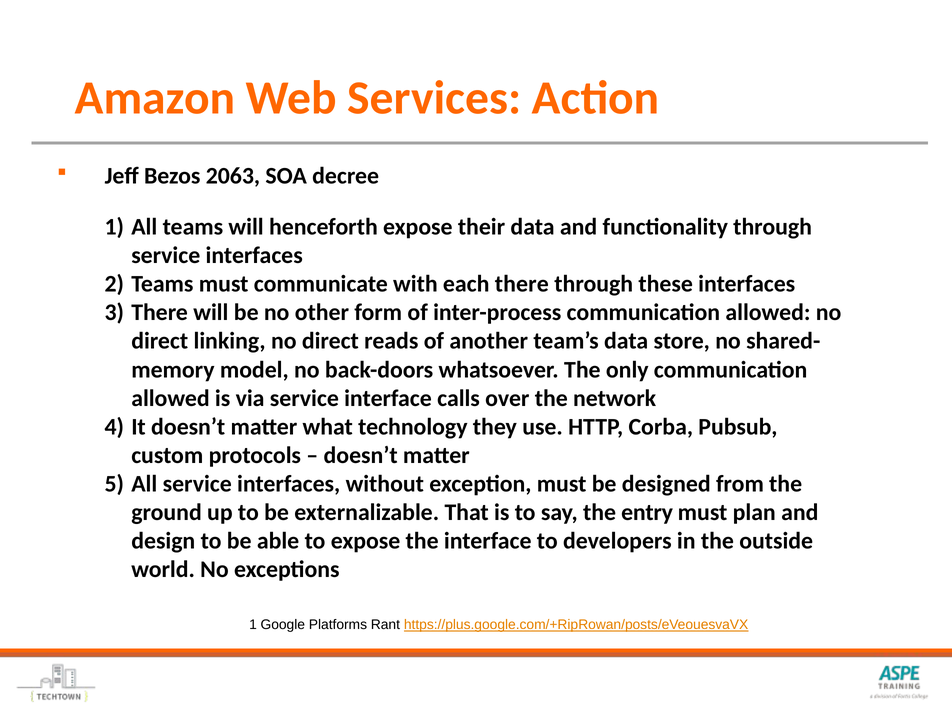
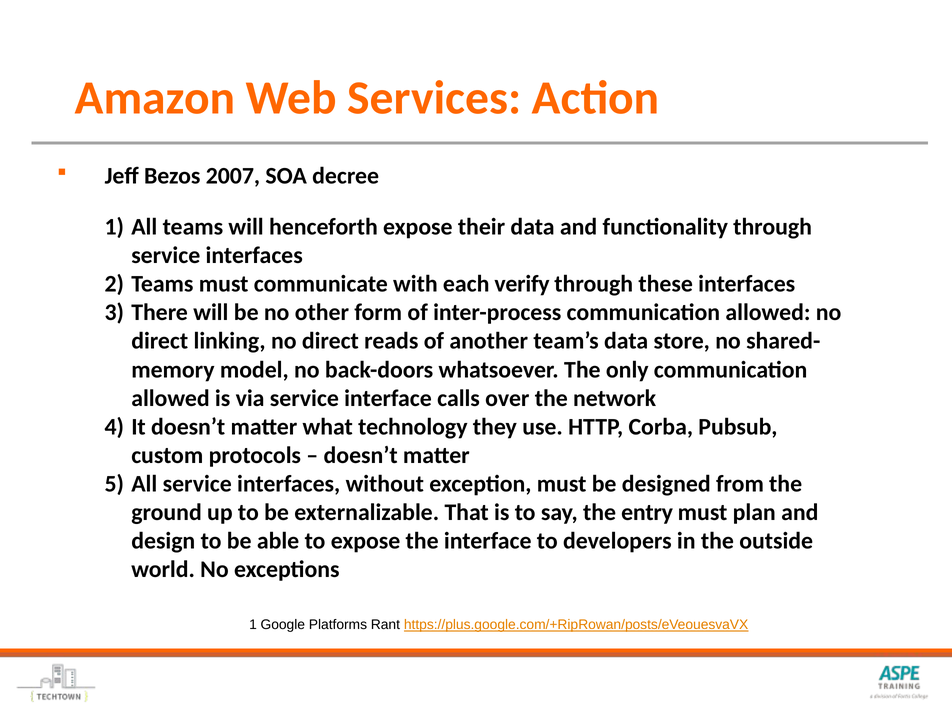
2063: 2063 -> 2007 (233, 176)
each there: there -> verify (522, 284)
